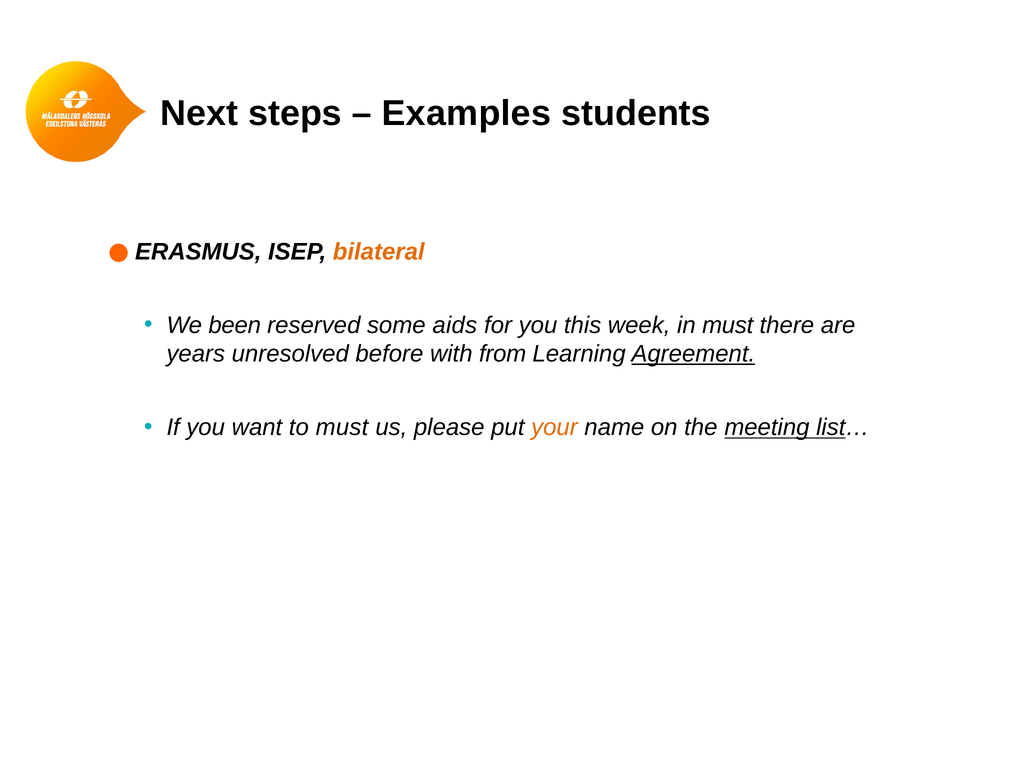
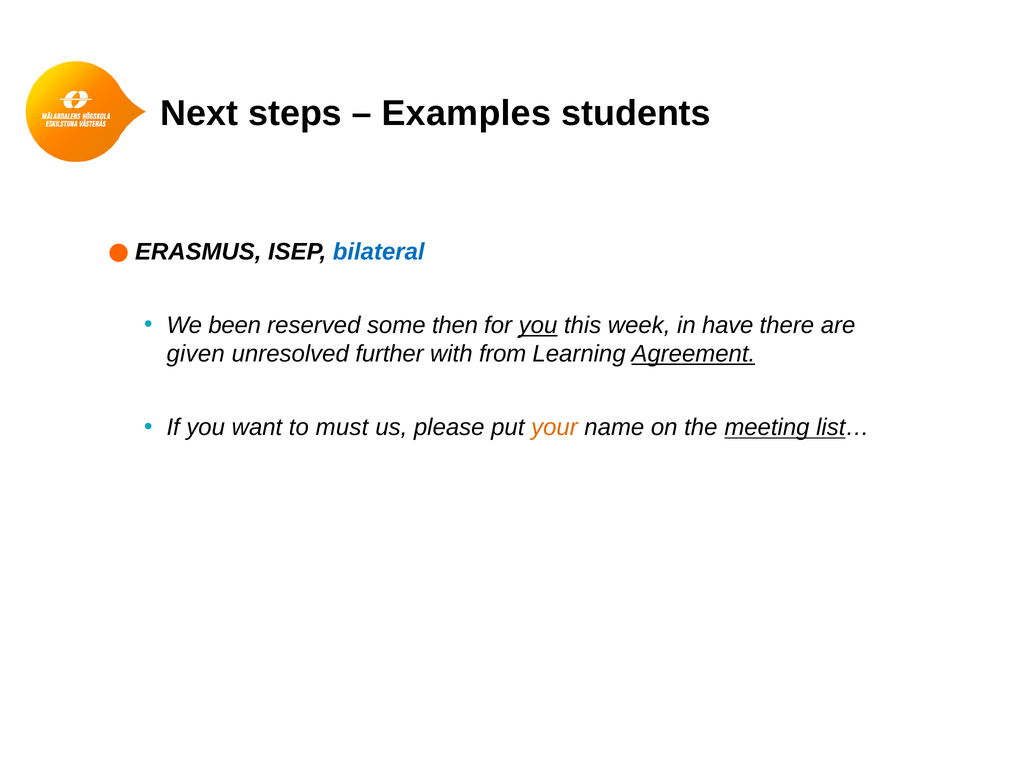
bilateral colour: orange -> blue (379, 252)
aids: aids -> then (455, 325)
you underline: none -> present (538, 325)
in must: must -> have (728, 325)
years: years -> given (196, 354)
before: before -> further (390, 354)
